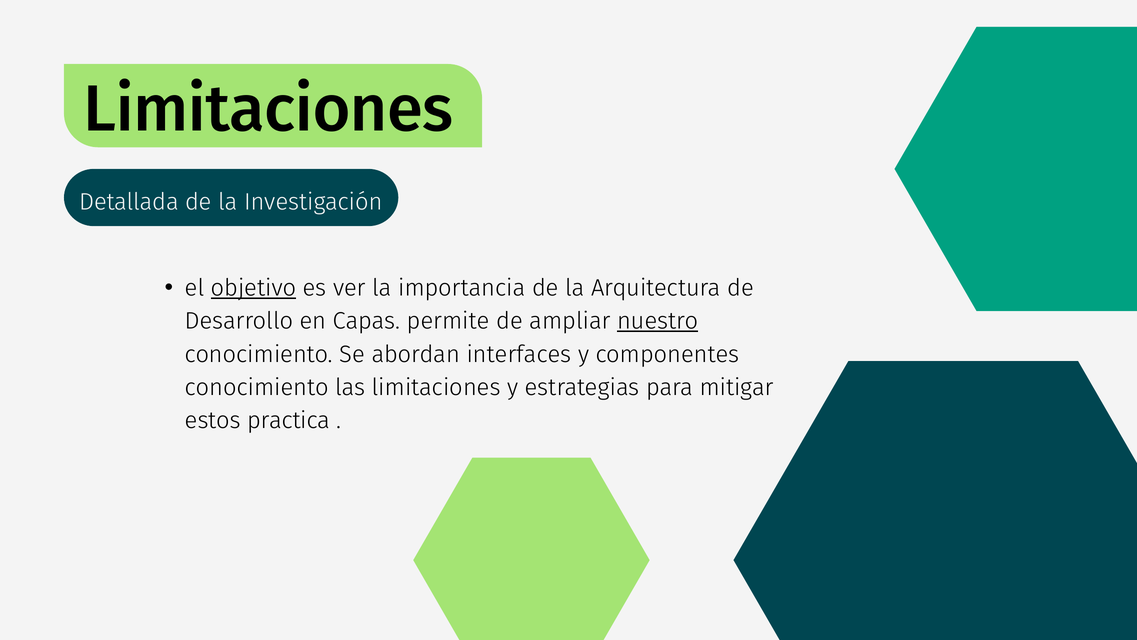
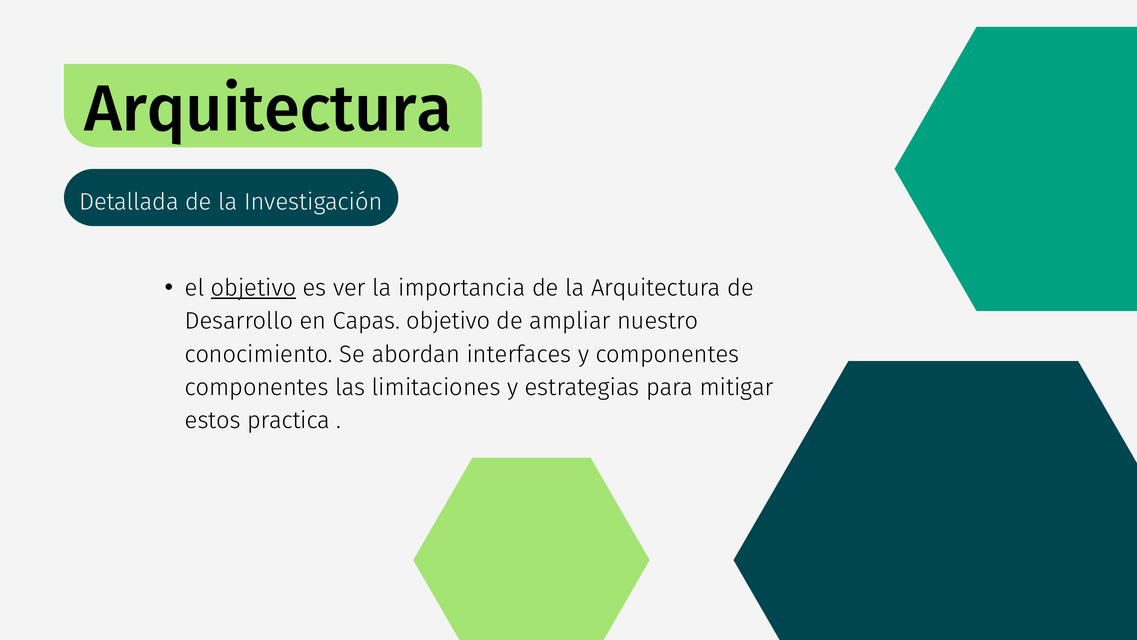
Limitaciones: Limitaciones -> Arquitectura (268, 109)
Capas permite: permite -> objetivo (448, 321)
nuestro underline: present -> none (658, 321)
conocimiento: conocimiento -> componentes (257, 387)
